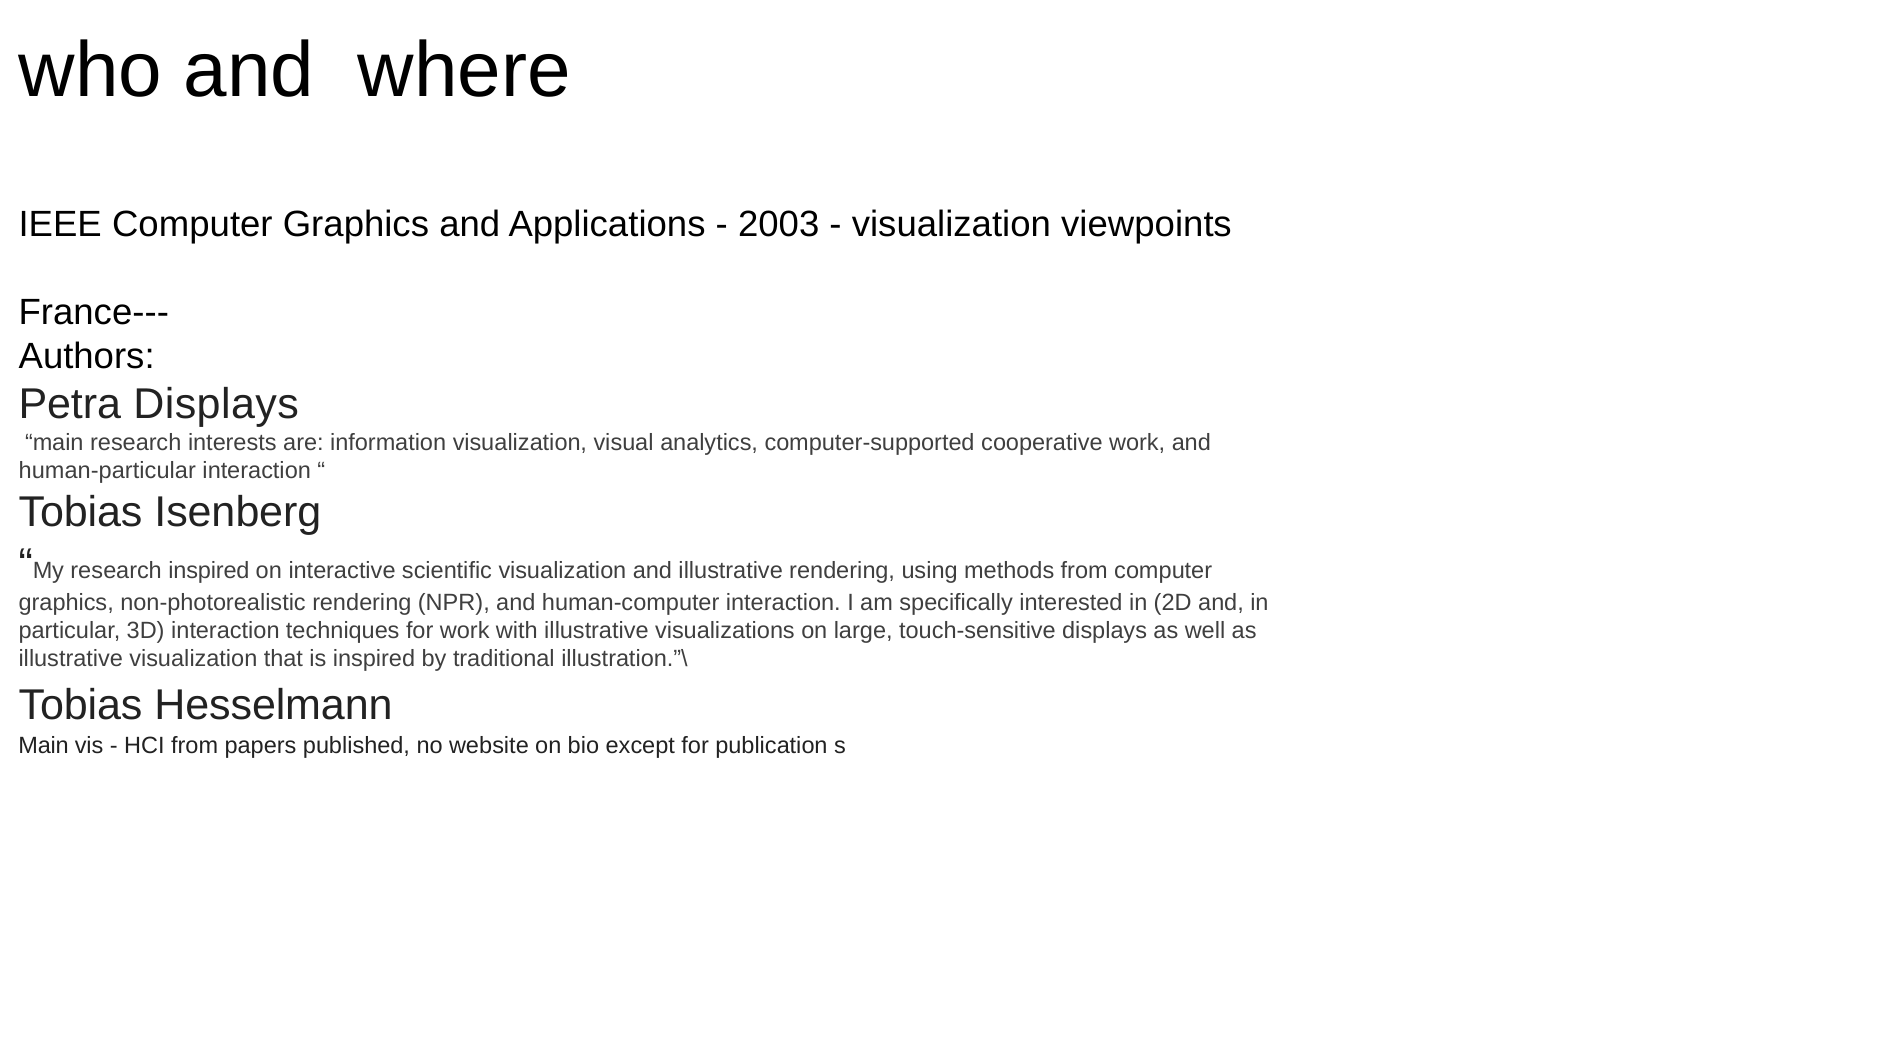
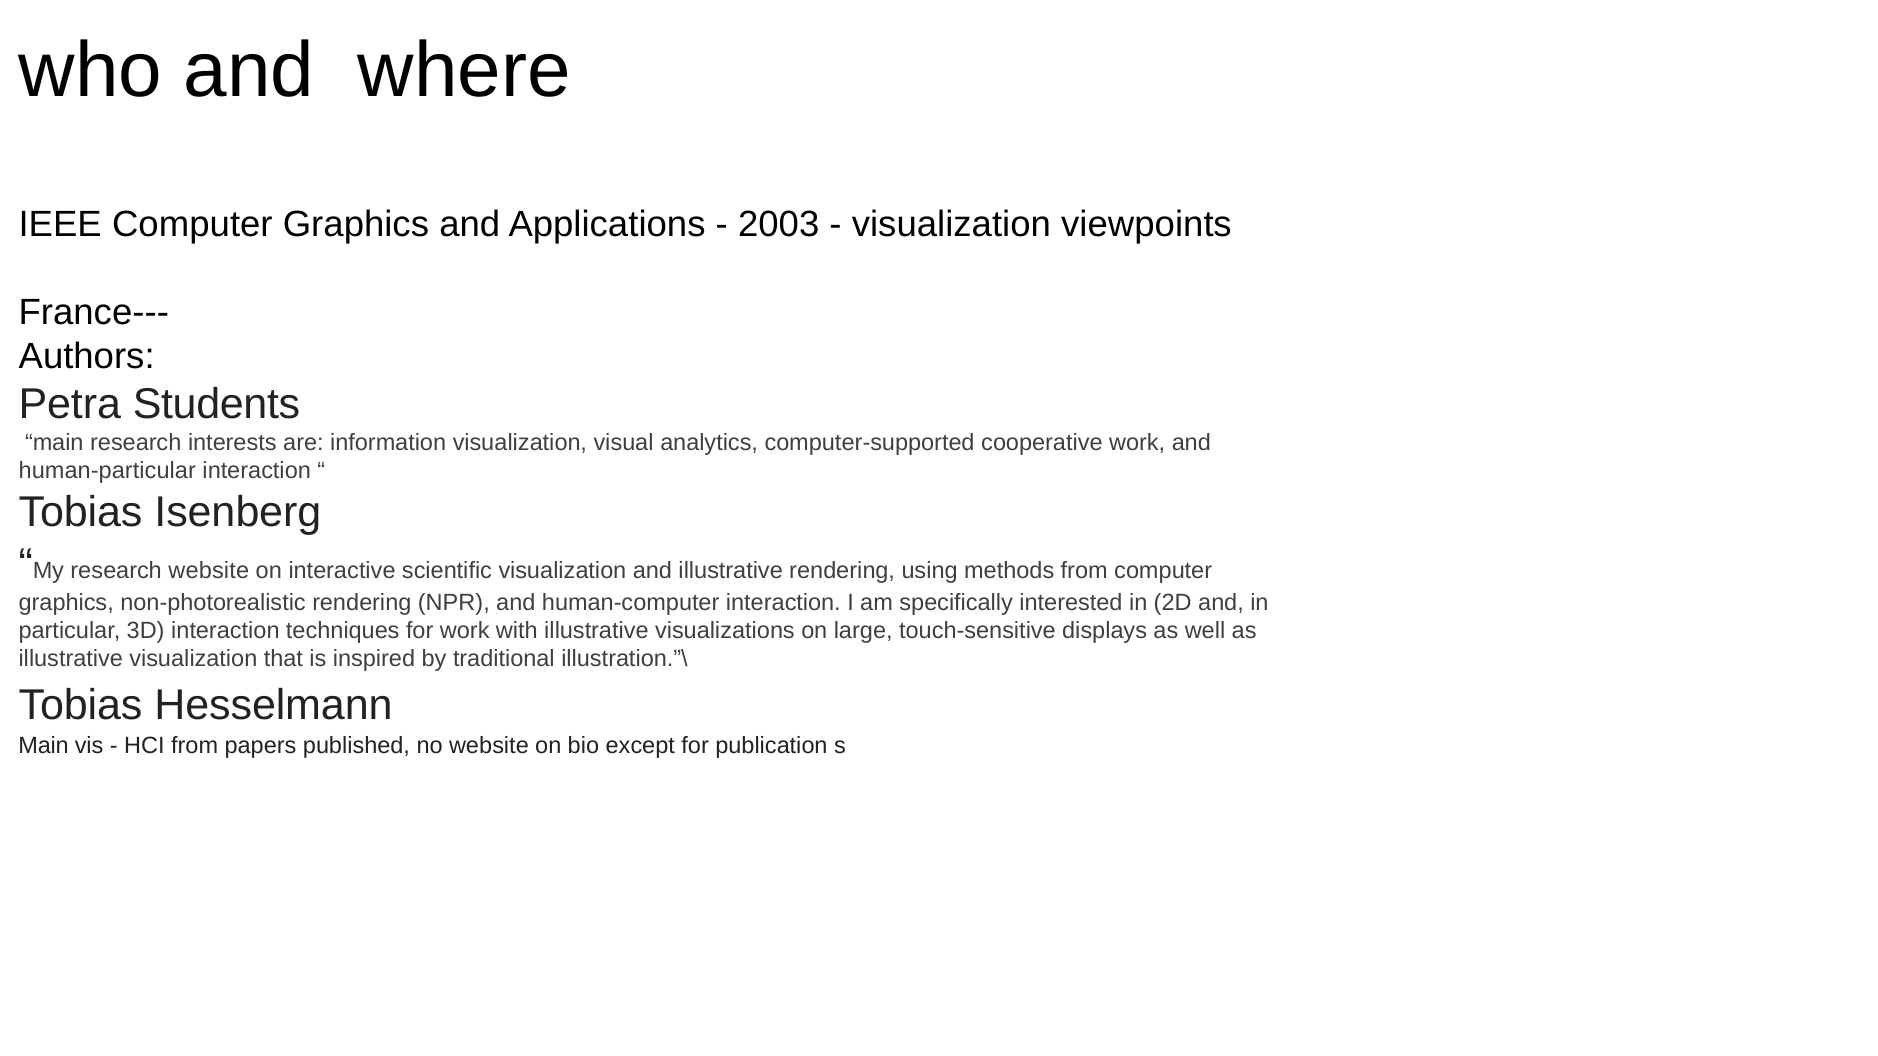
Petra Displays: Displays -> Students (216, 405)
research inspired: inspired -> website (209, 571)
